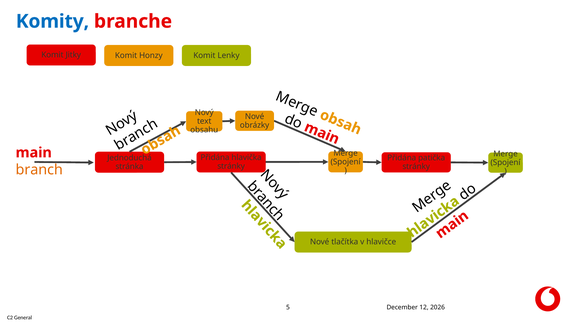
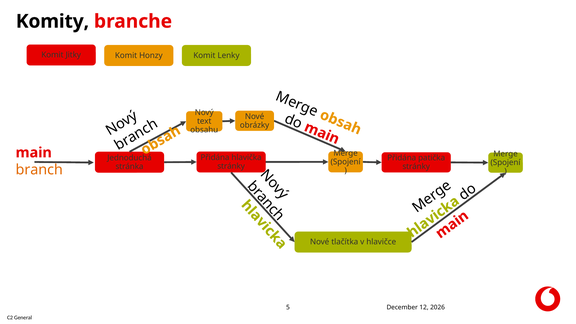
Komity colour: blue -> black (52, 21)
